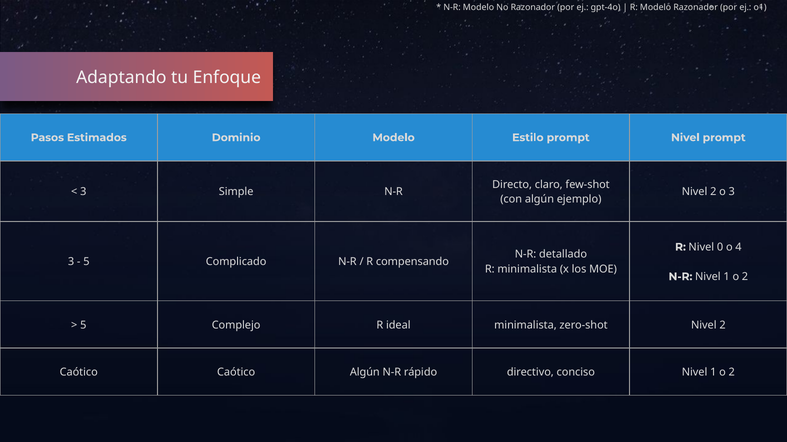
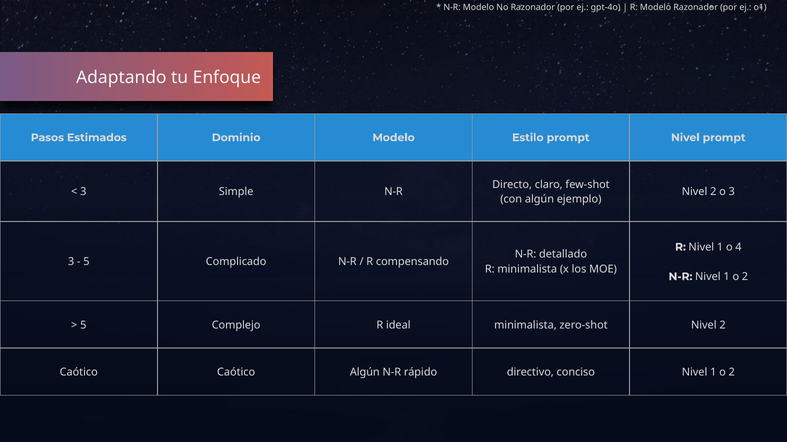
R Nivel 0: 0 -> 1 (720, 247)
